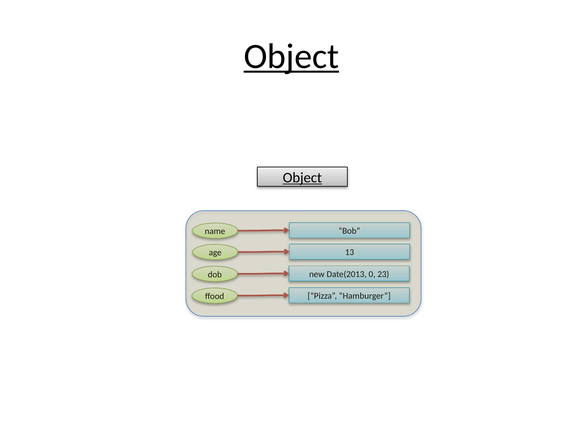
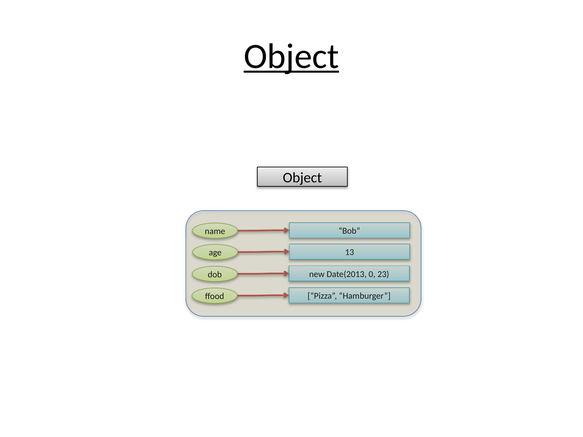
Object underline: present -> none (302, 178)
